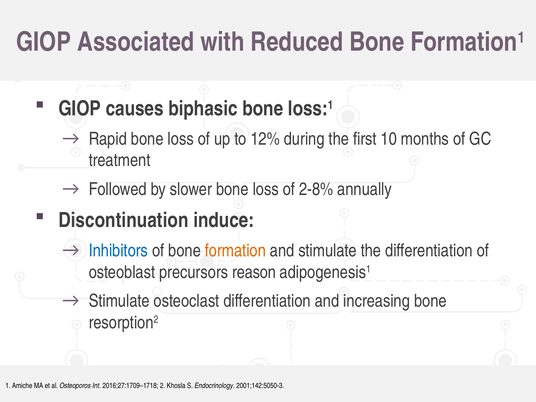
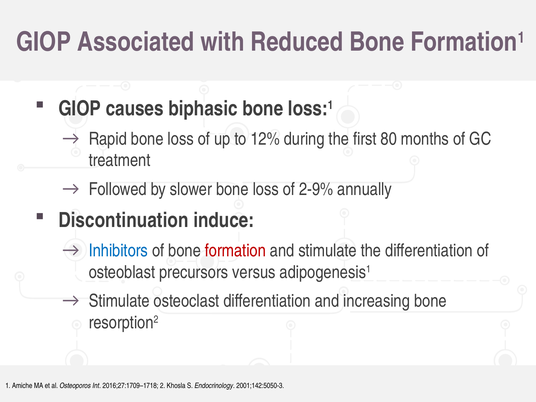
10: 10 -> 80 (389, 139)
2-8%: 2-8% -> 2-9% (316, 189)
formation colour: orange -> red (235, 251)
reason: reason -> versus (254, 272)
